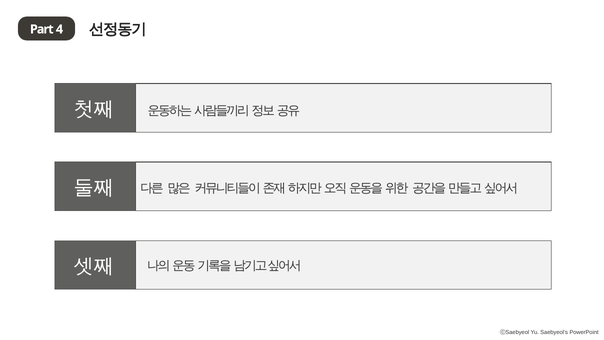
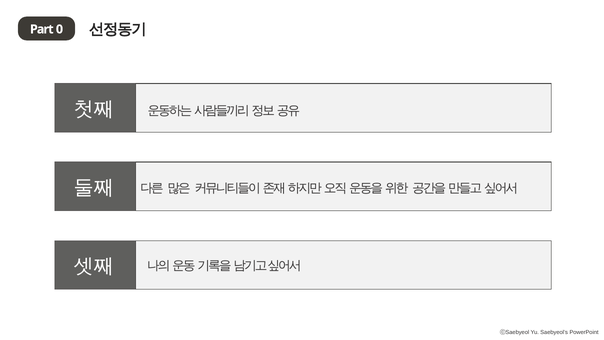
4: 4 -> 0 (59, 29)
